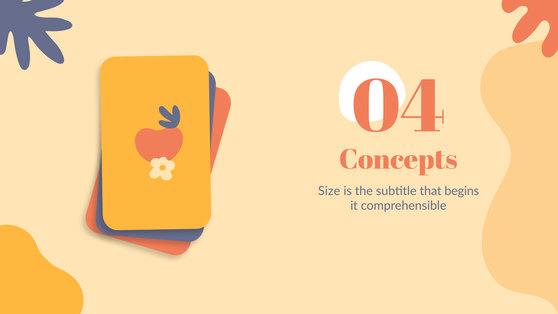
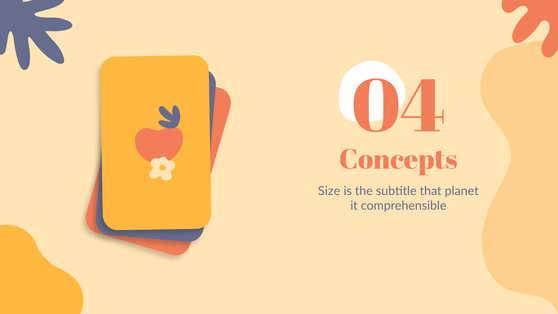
begins: begins -> planet (462, 191)
